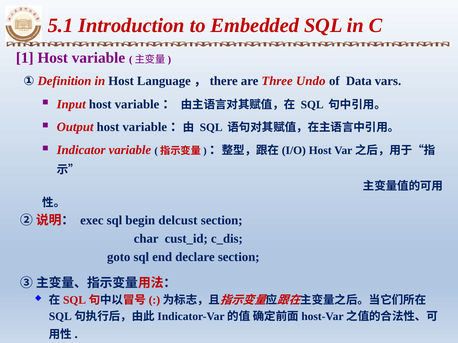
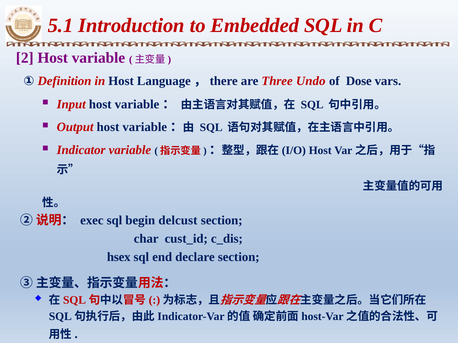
1: 1 -> 2 (25, 58)
Data: Data -> Dose (359, 81)
goto: goto -> hsex (119, 257)
